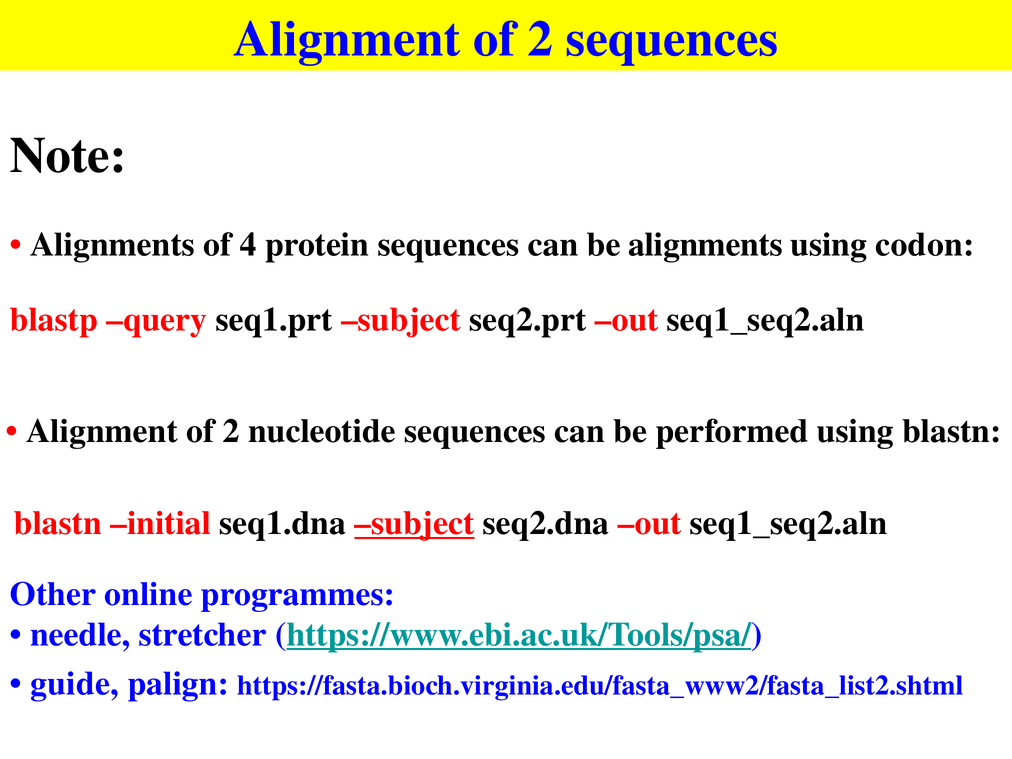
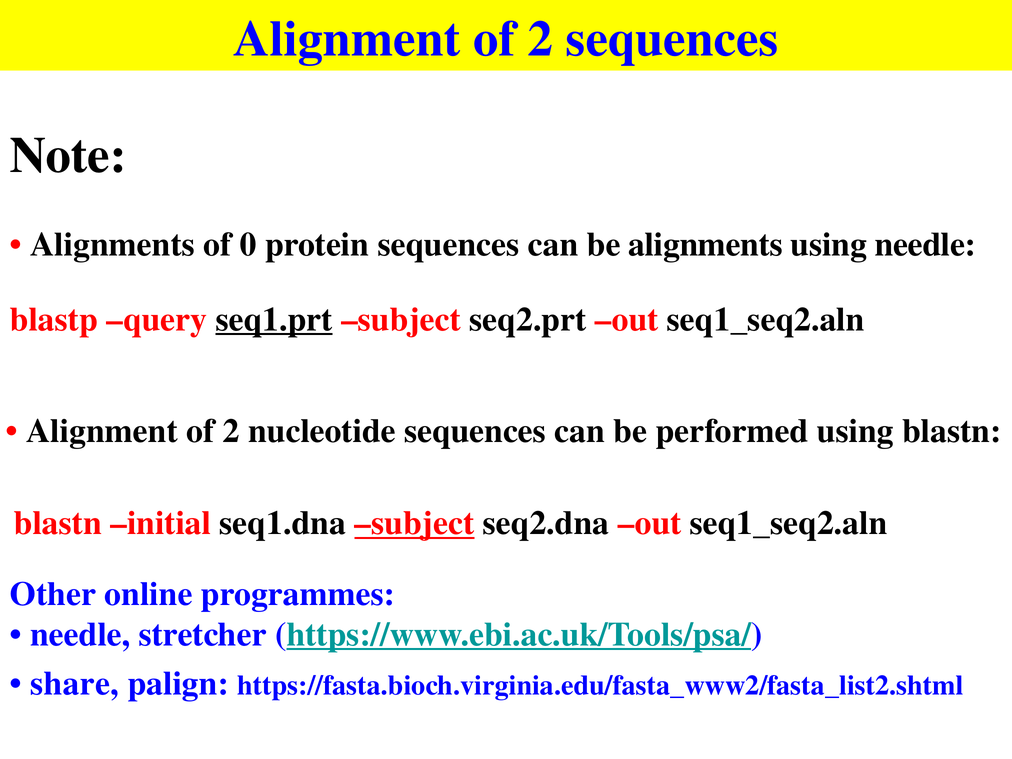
4: 4 -> 0 (248, 244)
using codon: codon -> needle (925, 244)
seq1.prt underline: none -> present (274, 319)
guide: guide -> share (75, 684)
